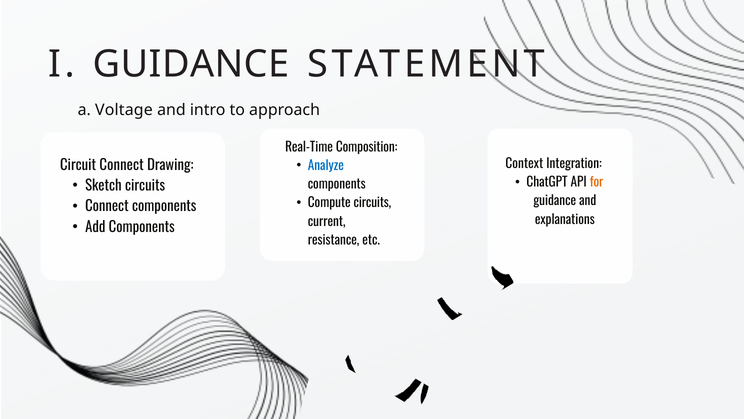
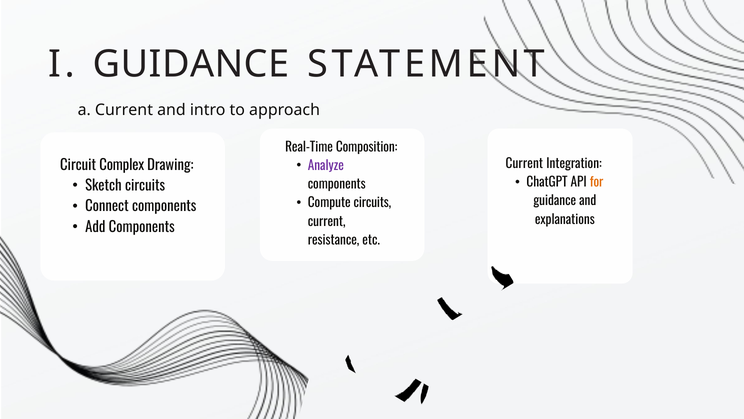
a Voltage: Voltage -> Current (124, 110)
Analyze colour: blue -> purple (326, 166)
Context: Context -> Current (524, 164)
Circuit Connect: Connect -> Complex (122, 165)
